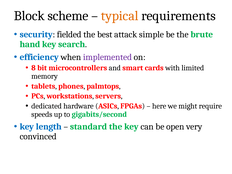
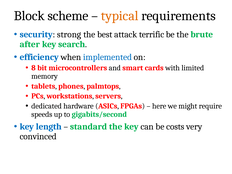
fielded: fielded -> strong (69, 34)
simple: simple -> terrific (152, 34)
hand: hand -> after (30, 44)
implemented colour: purple -> blue (107, 57)
open: open -> costs (175, 127)
